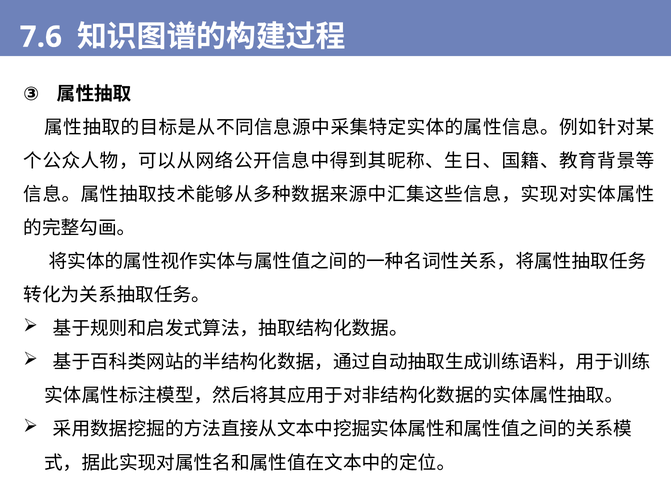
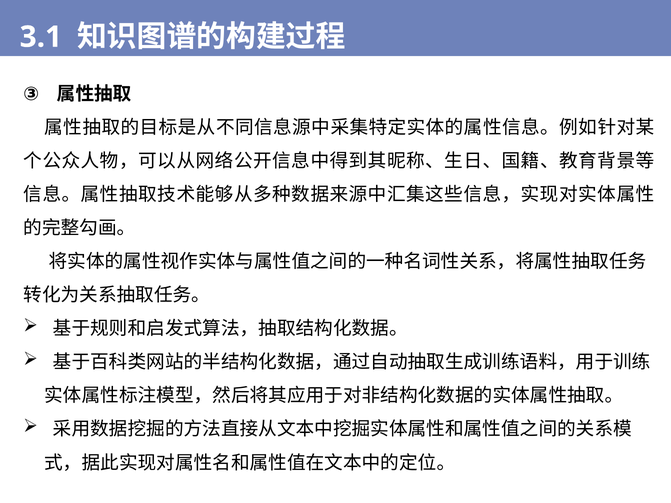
7.6: 7.6 -> 3.1 (41, 37)
